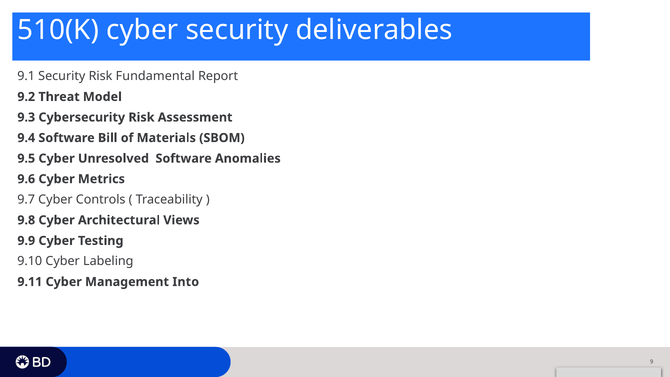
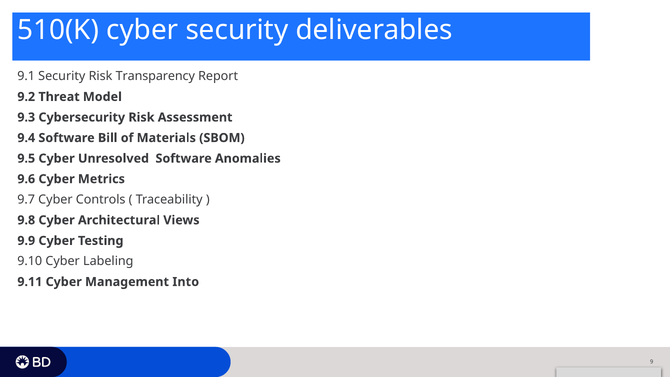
Fundamental: Fundamental -> Transparency (155, 76)
